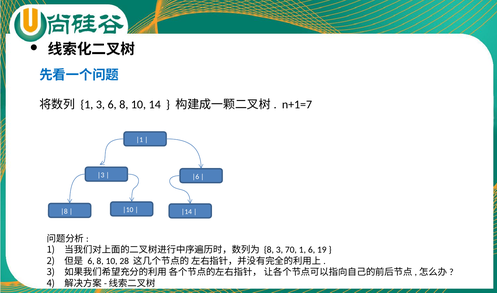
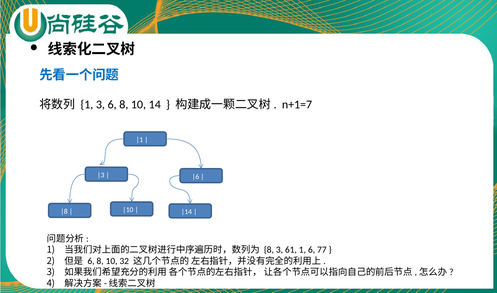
70: 70 -> 61 (291, 250)
19: 19 -> 77 (322, 250)
28: 28 -> 32 (124, 261)
